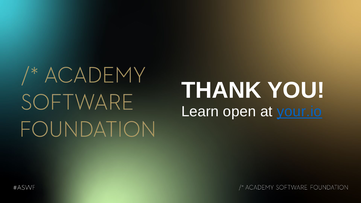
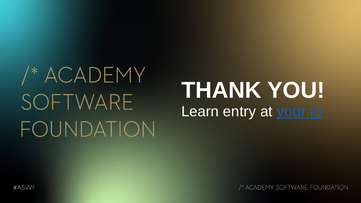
open: open -> entry (239, 112)
